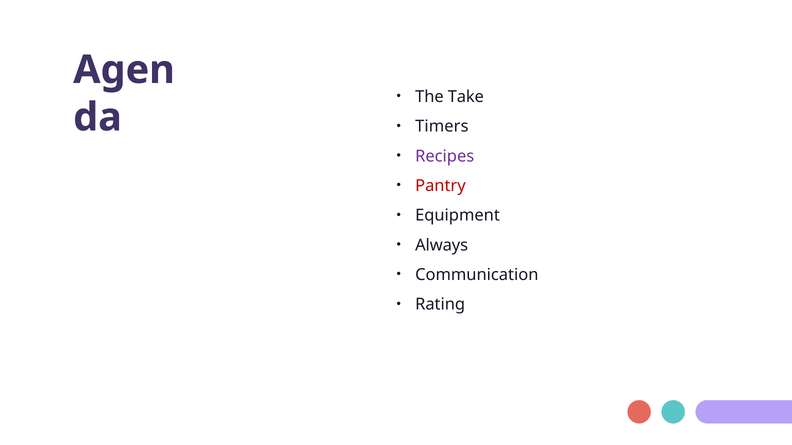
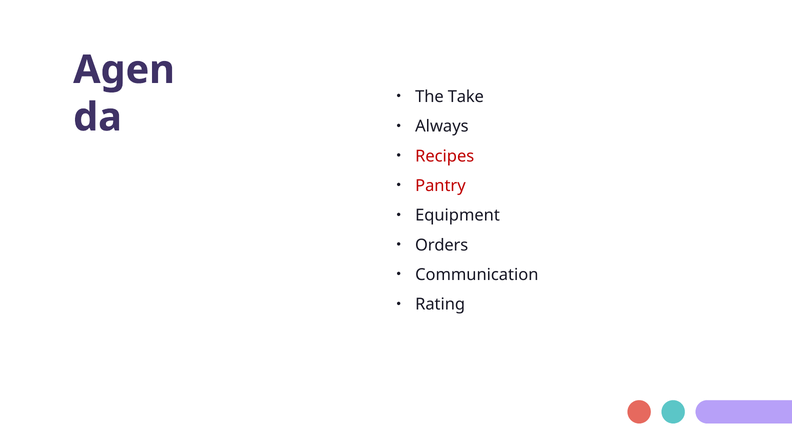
Timers: Timers -> Always (442, 127)
Recipes colour: purple -> red (445, 156)
Always: Always -> Orders (442, 245)
